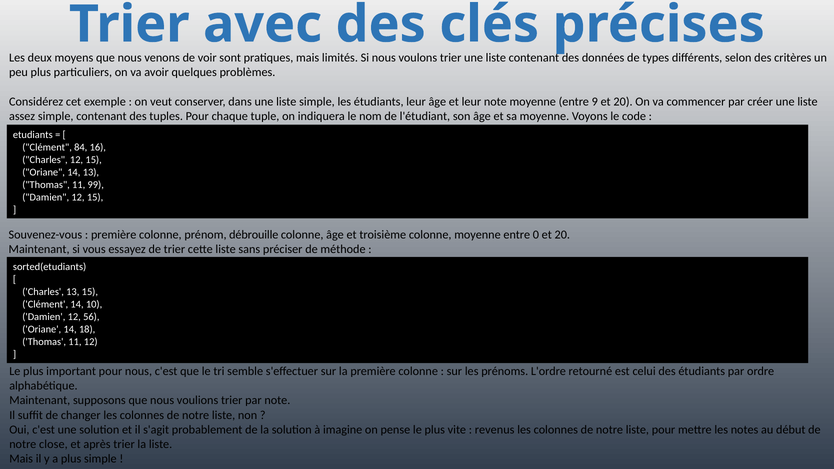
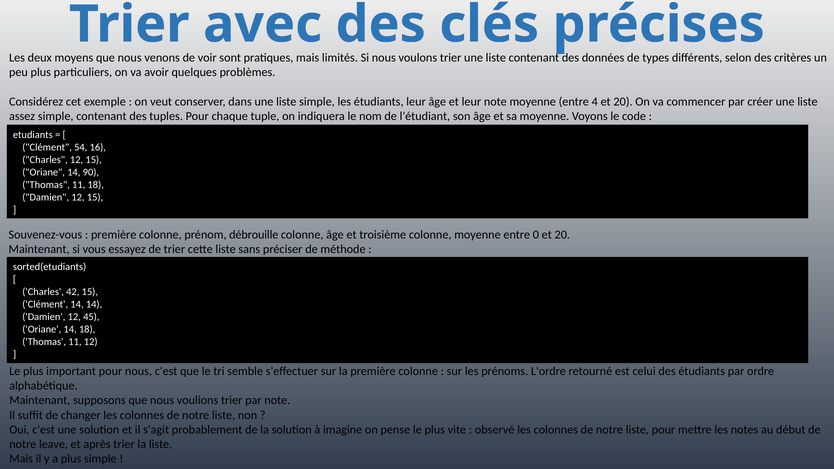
9: 9 -> 4 (595, 102)
84: 84 -> 54 (81, 147)
14 13: 13 -> 90 (91, 172)
11 99: 99 -> 18 (96, 185)
Charles 13: 13 -> 42 (73, 292)
14 10: 10 -> 14 (94, 305)
56: 56 -> 45 (91, 317)
revenus: revenus -> observé (495, 430)
close: close -> leave (53, 444)
